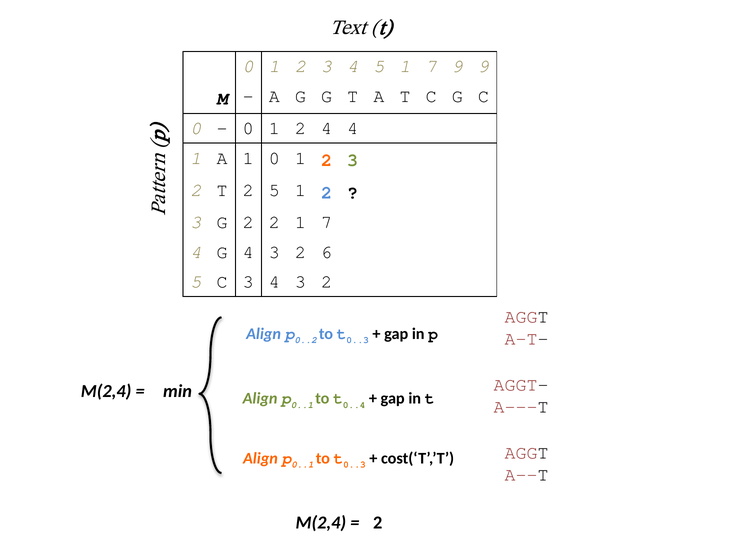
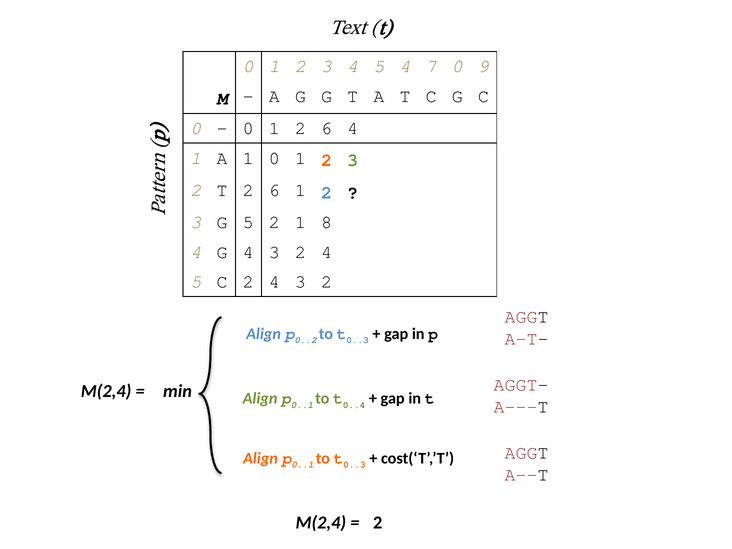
1: 1 -> 4 (405, 66)
7 9: 9 -> 0 (457, 66)
1 2 4: 4 -> 6 (327, 128)
T 2 5: 5 -> 6 (274, 190)
G 2: 2 -> 5 (248, 222)
2 1 7: 7 -> 8 (327, 222)
3 2 6: 6 -> 4 (327, 252)
C 3: 3 -> 2 (248, 282)
